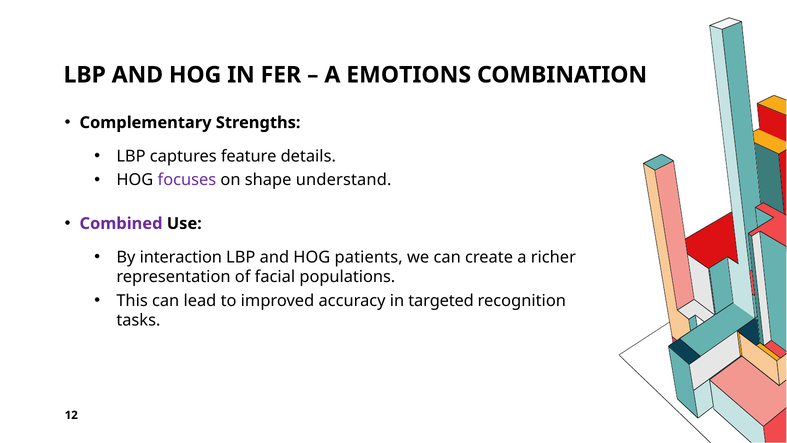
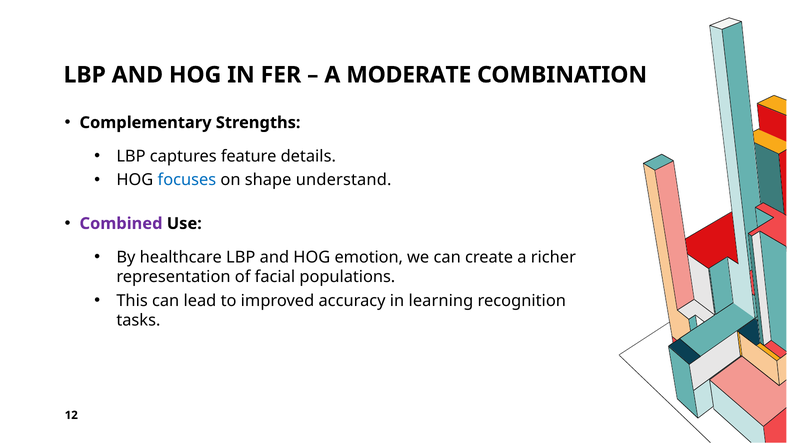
EMOTIONS: EMOTIONS -> MODERATE (409, 75)
focuses colour: purple -> blue (187, 180)
interaction: interaction -> healthcare (181, 257)
patients: patients -> emotion (369, 257)
targeted: targeted -> learning (441, 300)
